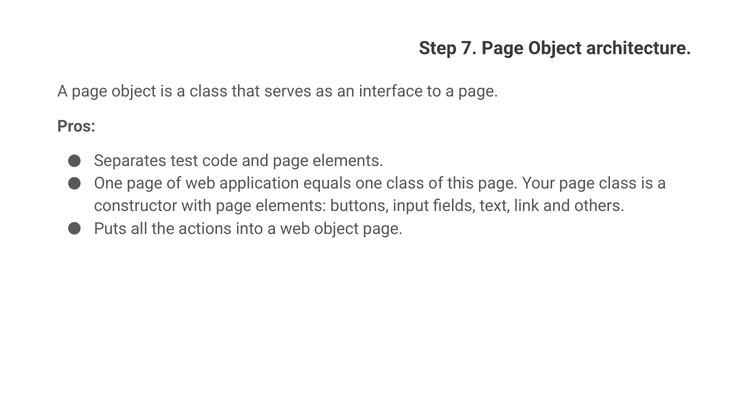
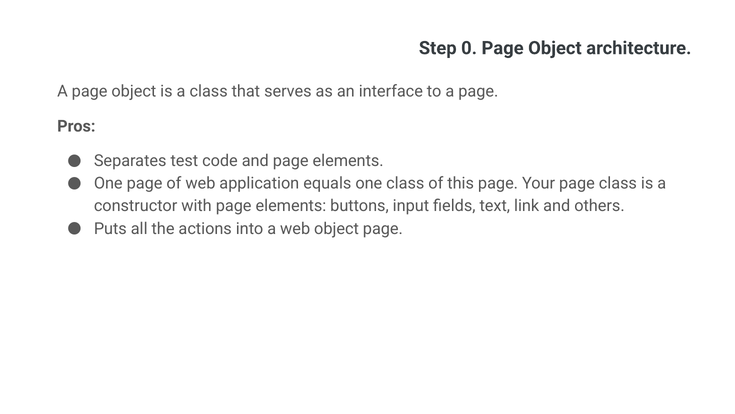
7: 7 -> 0 (469, 48)
